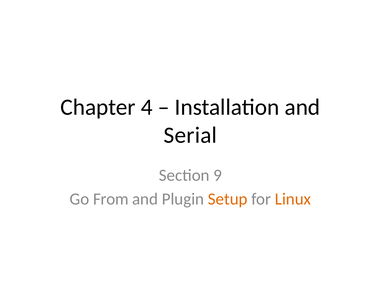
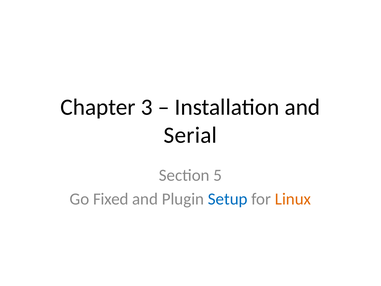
4: 4 -> 3 (147, 107)
9: 9 -> 5 (218, 175)
From: From -> Fixed (111, 199)
Setup colour: orange -> blue (228, 199)
